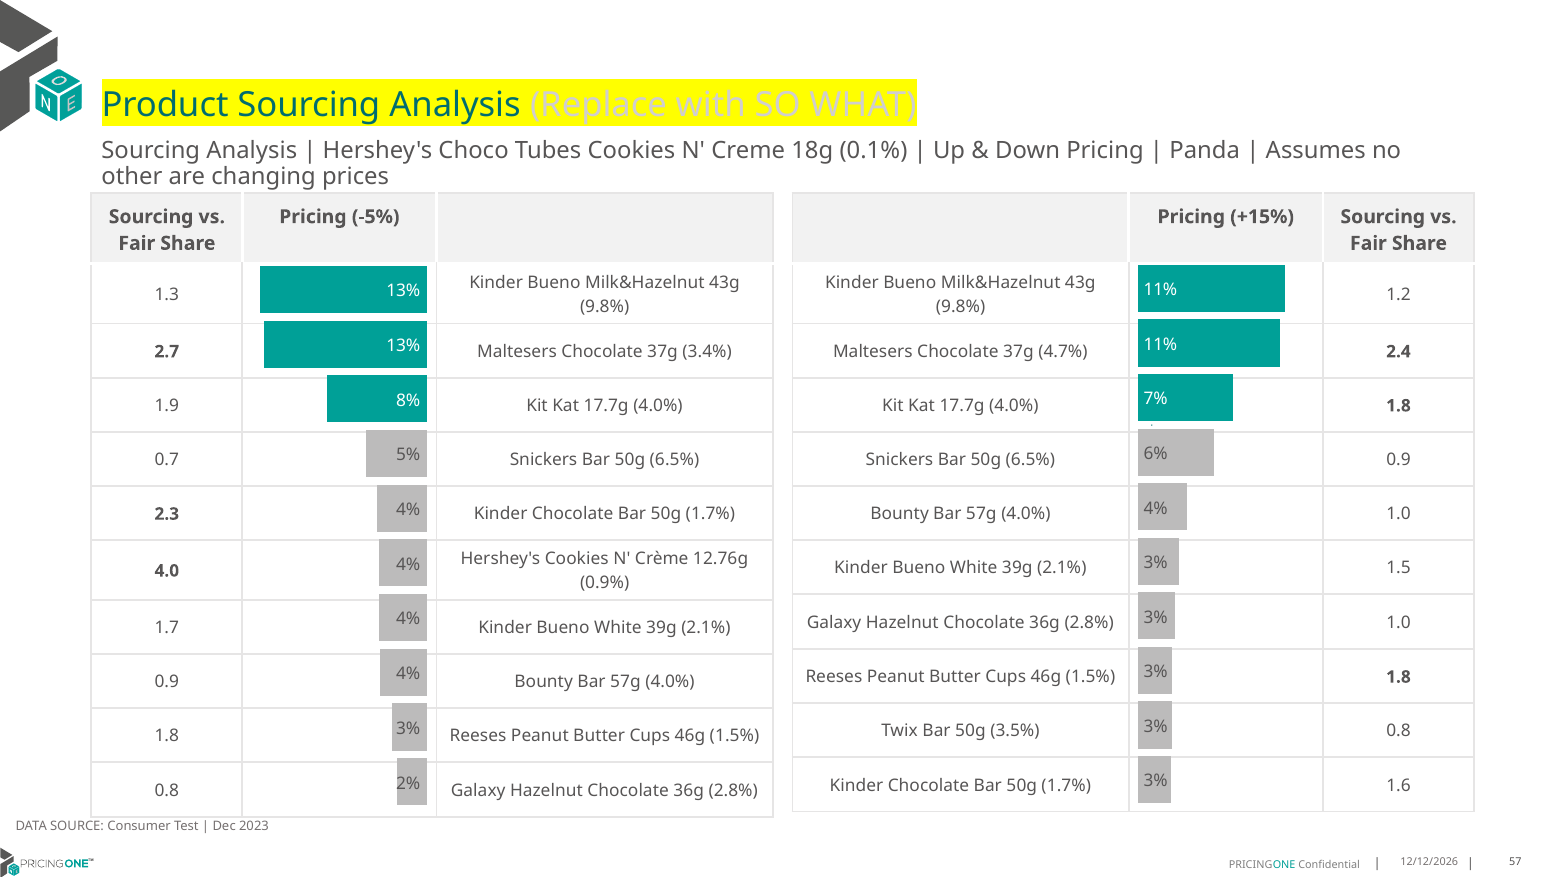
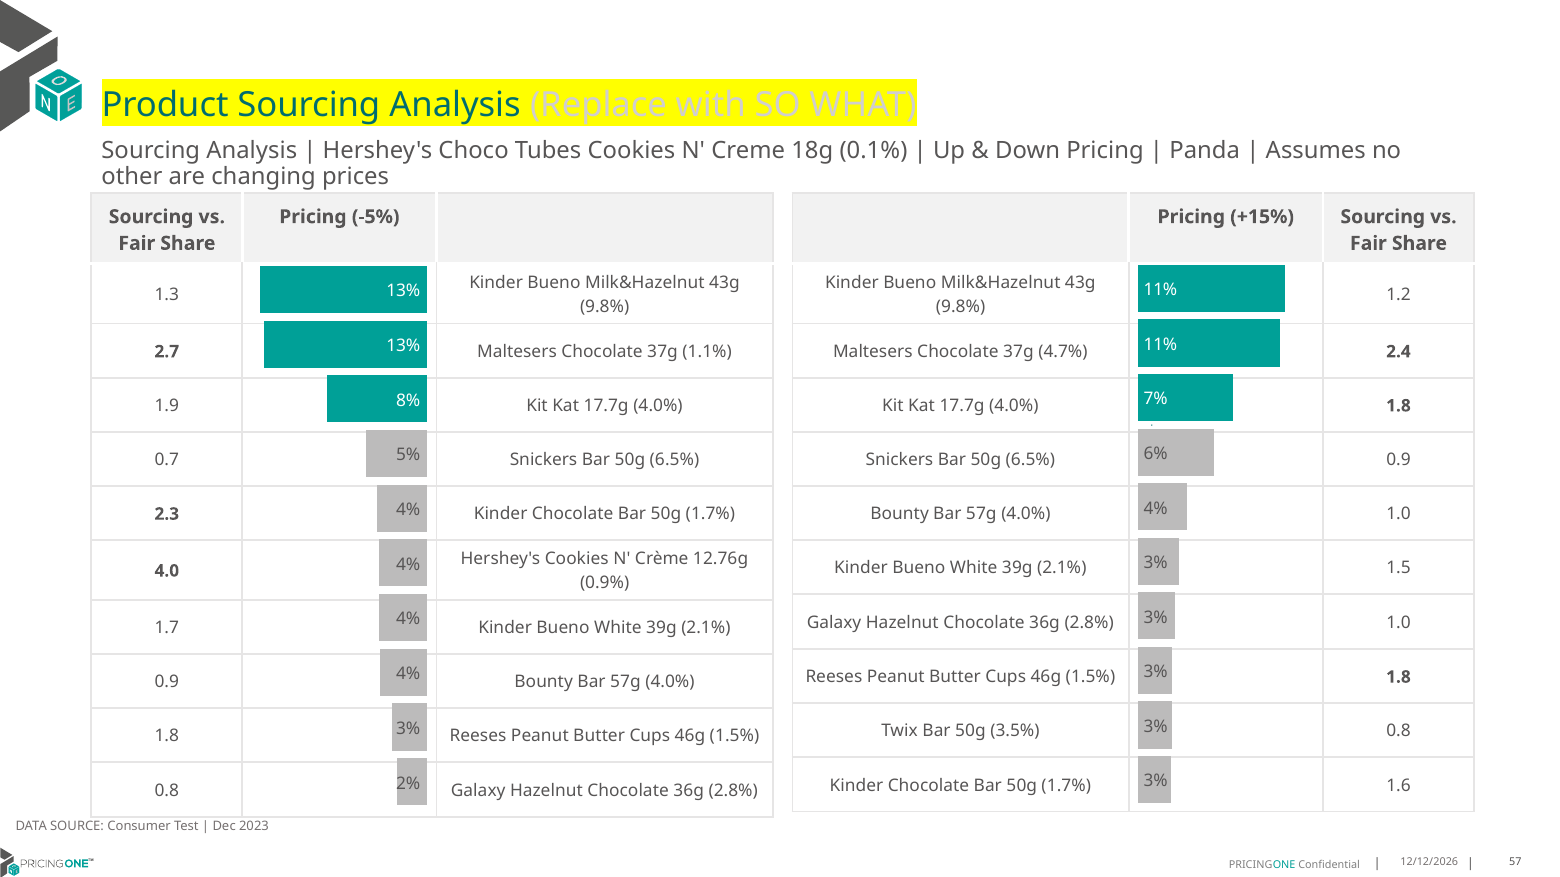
3.4%: 3.4% -> 1.1% (707, 352)
